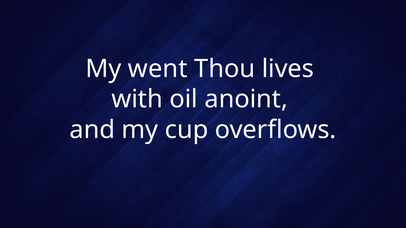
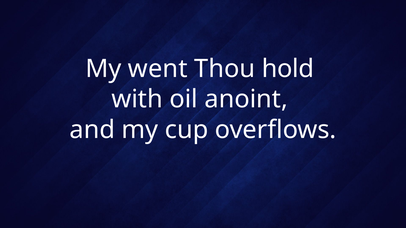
lives: lives -> hold (288, 69)
